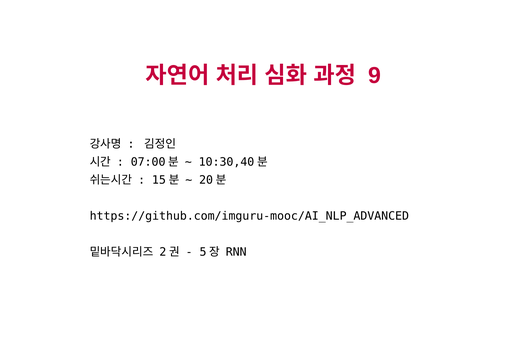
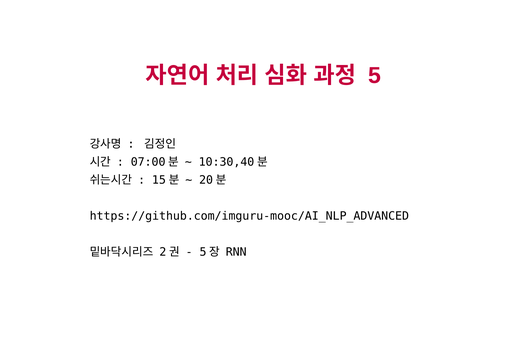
9: 9 -> 5 (374, 76)
